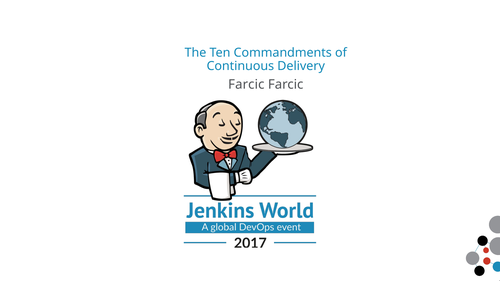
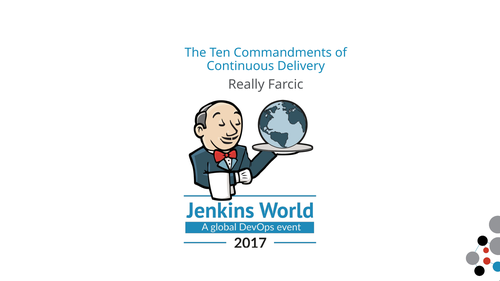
Farcic: Farcic -> Really (246, 85)
